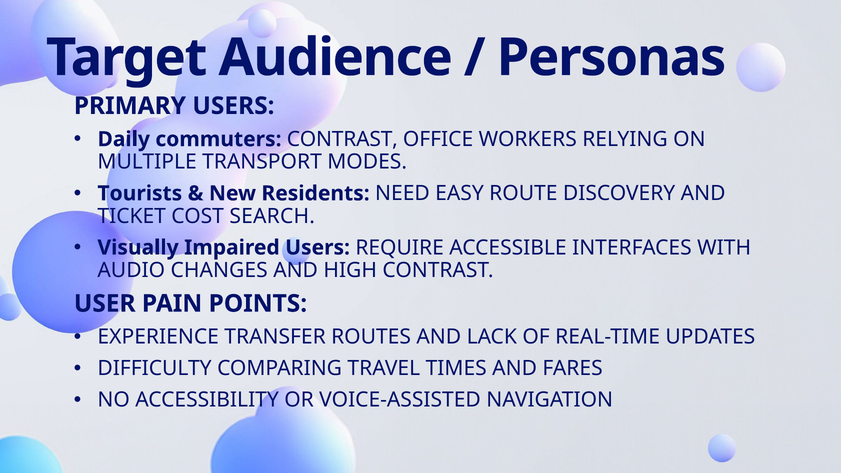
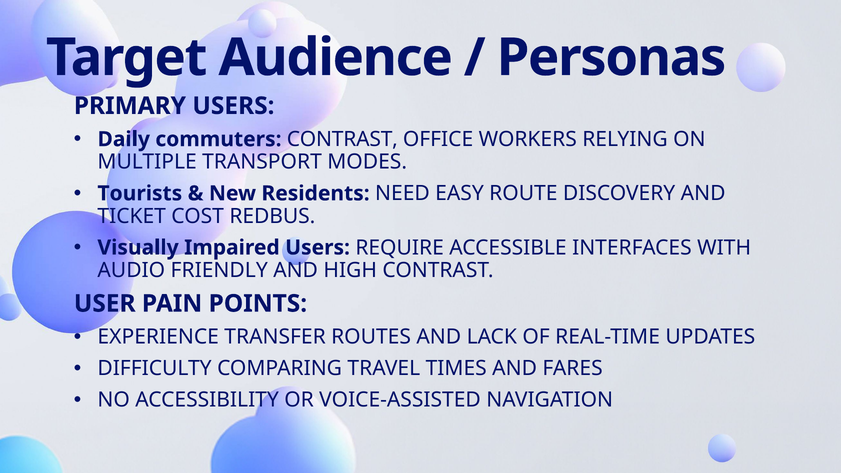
SEARCH: SEARCH -> REDBUS (272, 216)
CHANGES: CHANGES -> FRIENDLY (219, 270)
